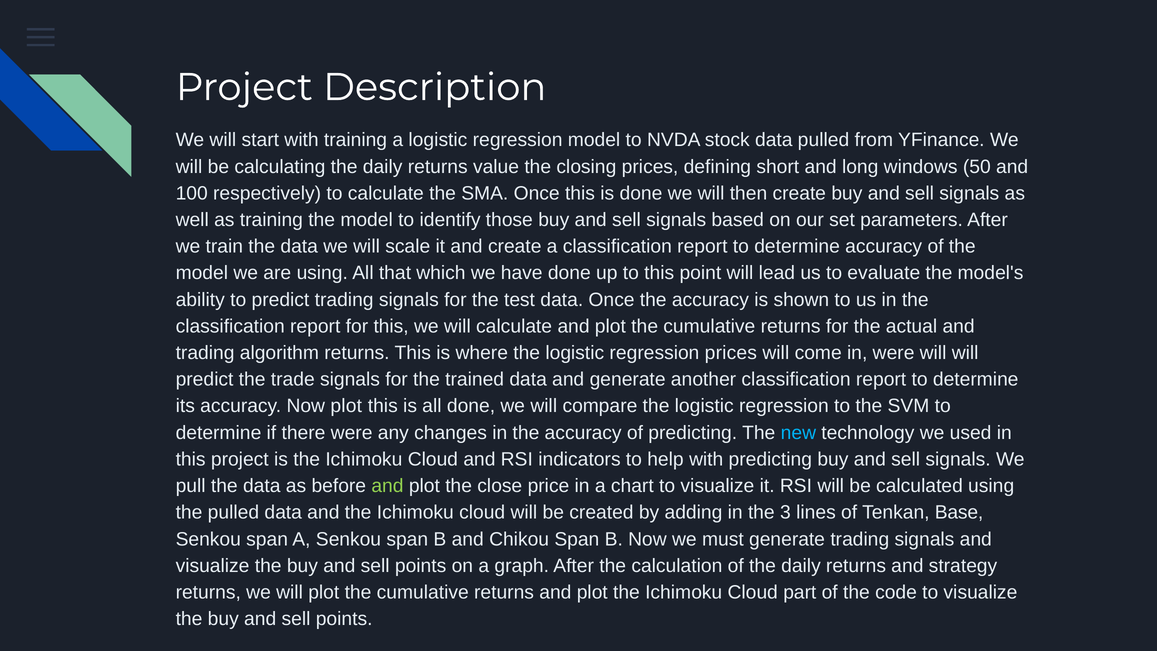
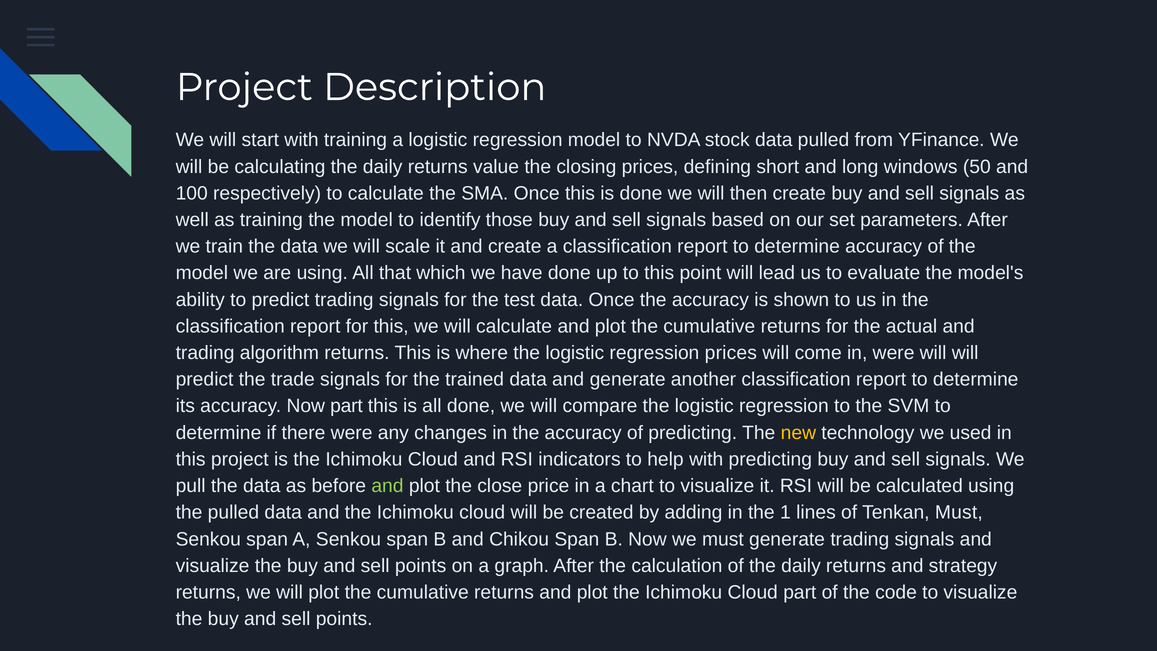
Now plot: plot -> part (346, 406)
new colour: light blue -> yellow (798, 433)
3: 3 -> 1 (785, 512)
Tenkan Base: Base -> Must (959, 512)
